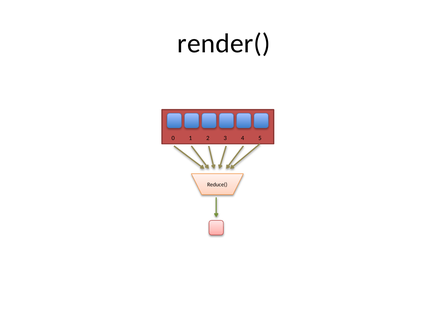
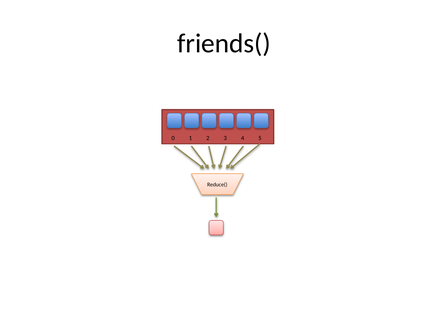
render(: render( -> friends( (224, 43)
